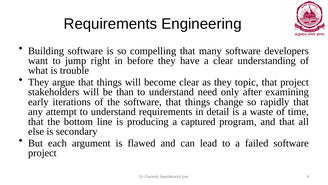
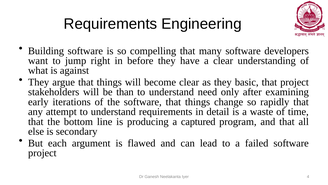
trouble: trouble -> against (74, 70)
topic: topic -> basic (247, 82)
